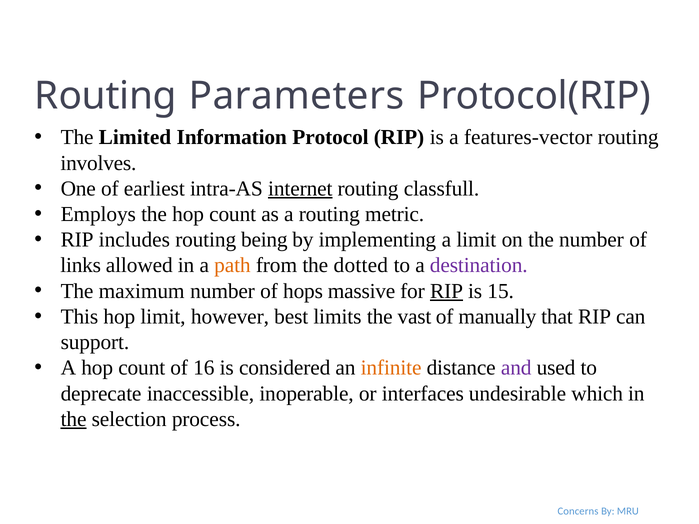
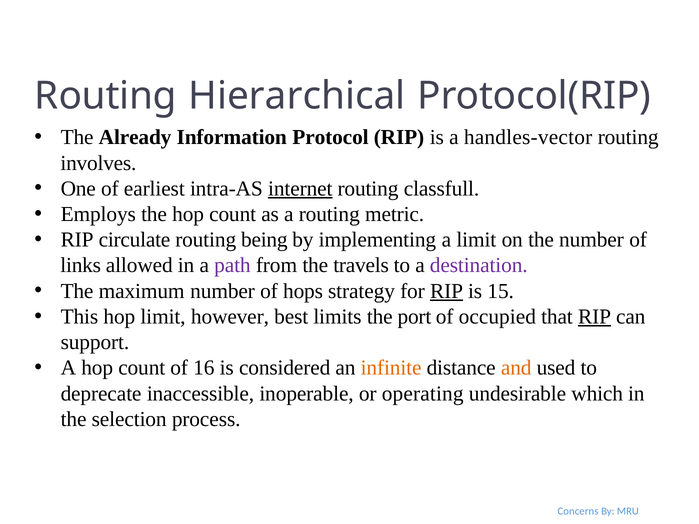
Parameters: Parameters -> Hierarchical (297, 96)
Limited: Limited -> Already (135, 137)
features-vector: features-vector -> handles-vector (528, 137)
includes: includes -> circulate (134, 240)
path colour: orange -> purple (232, 266)
dotted: dotted -> travels (361, 266)
massive: massive -> strategy (361, 291)
vast: vast -> port (414, 317)
manually: manually -> occupied (497, 317)
RIP underline: none -> present (595, 317)
and colour: purple -> orange (516, 368)
interfaces: interfaces -> operating (423, 394)
the underline: present -> none (74, 419)
